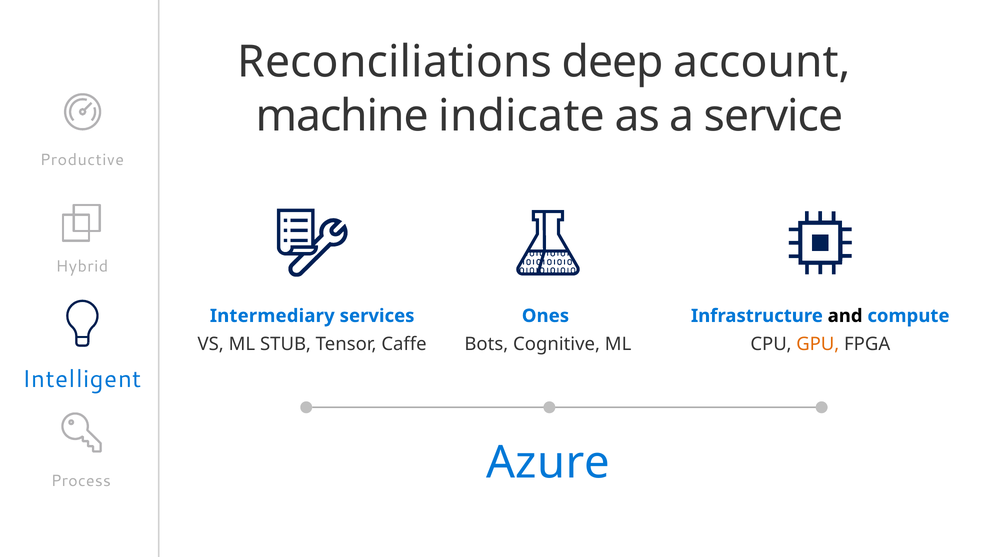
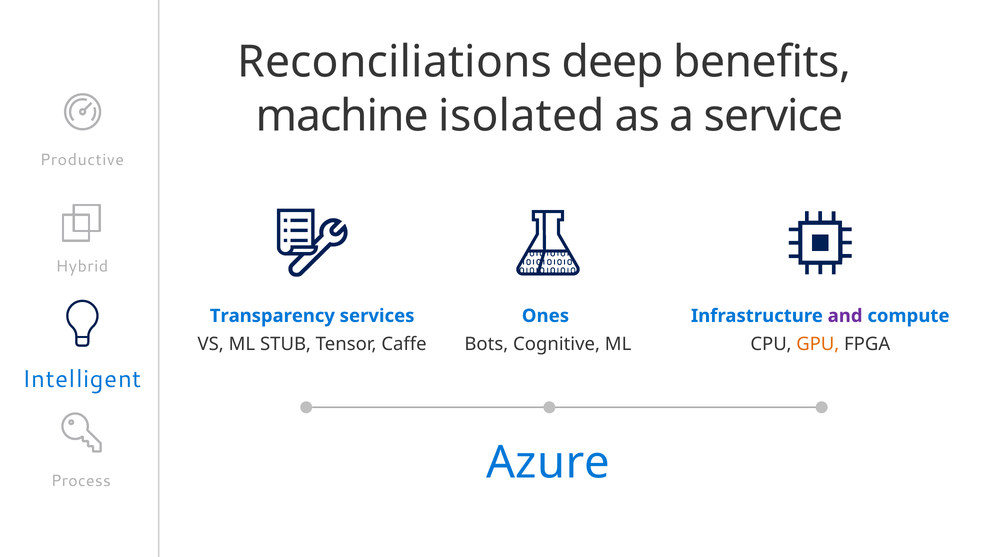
account: account -> benefits (762, 62)
indicate: indicate -> isolated (522, 116)
Intermediary: Intermediary -> Transparency (272, 316)
and colour: black -> purple (845, 316)
